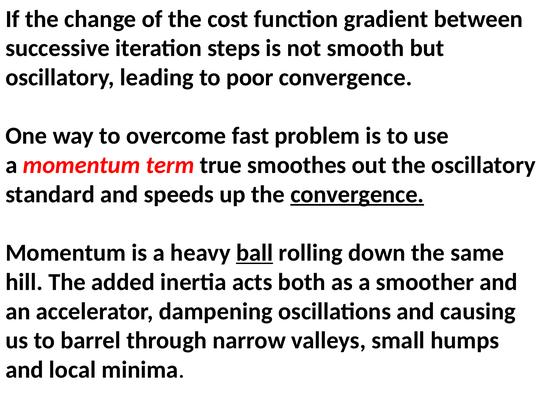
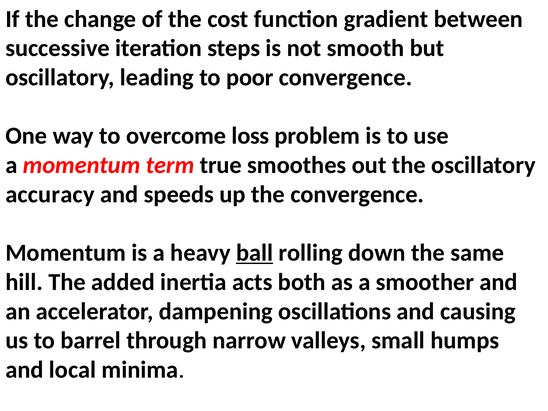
fast: fast -> loss (250, 136)
standard: standard -> accuracy (50, 194)
convergence underline: present -> none (357, 194)
